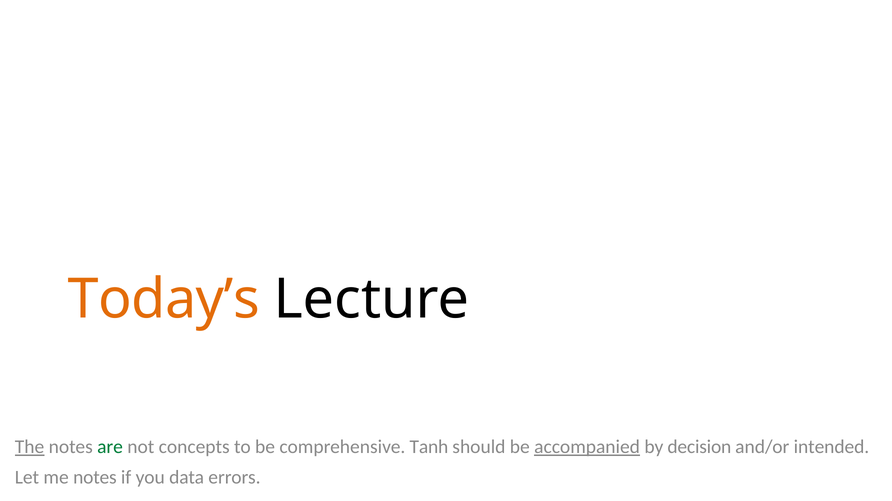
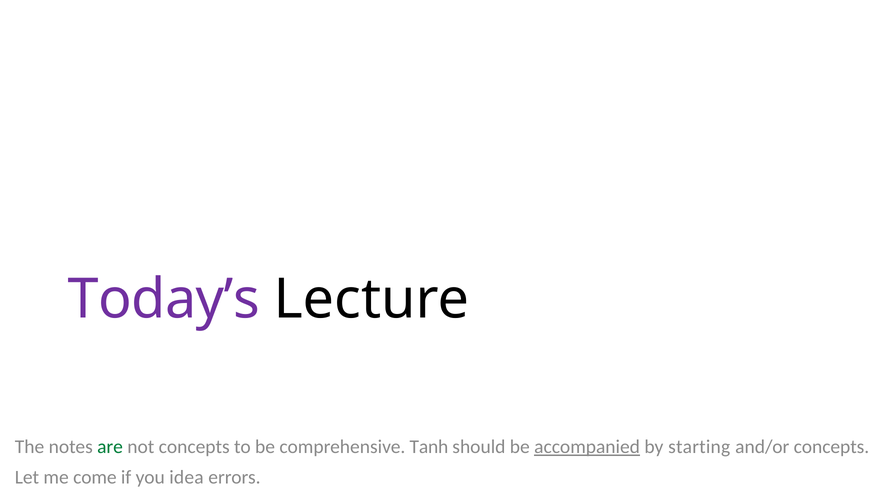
Today’s colour: orange -> purple (164, 300)
The underline: present -> none (30, 448)
decision: decision -> starting (699, 448)
and/or intended: intended -> concepts (831, 448)
me notes: notes -> come (95, 478)
data: data -> idea (186, 478)
